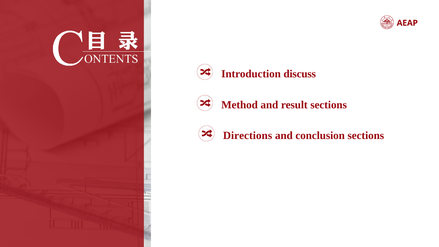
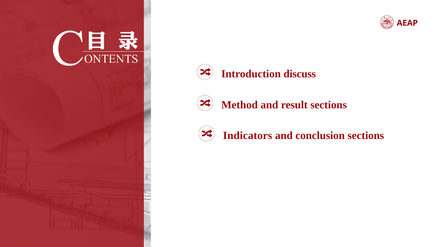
Directions: Directions -> Indicators (248, 135)
